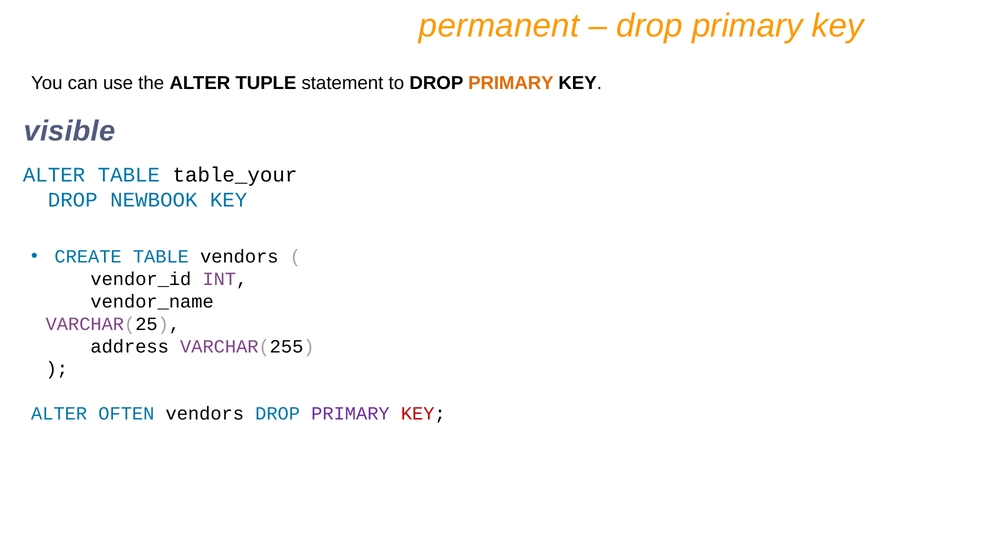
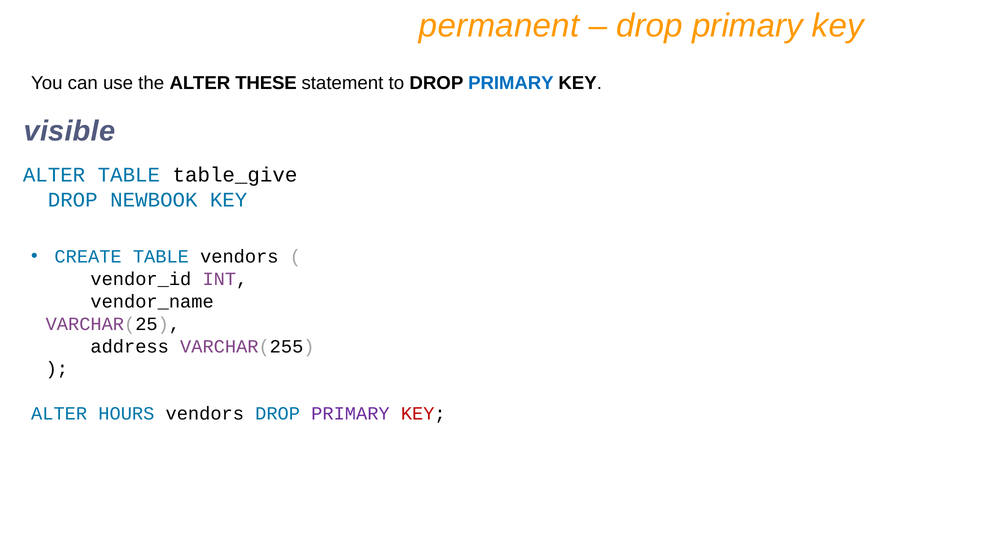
TUPLE: TUPLE -> THESE (266, 83)
PRIMARY colour: orange -> blue (511, 83)
table_your: table_your -> table_give (235, 175)
OFTEN: OFTEN -> HOURS (126, 414)
